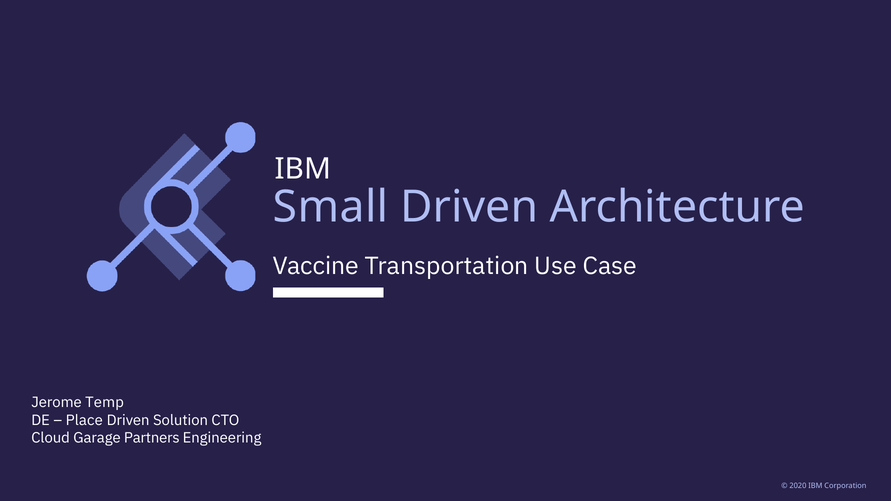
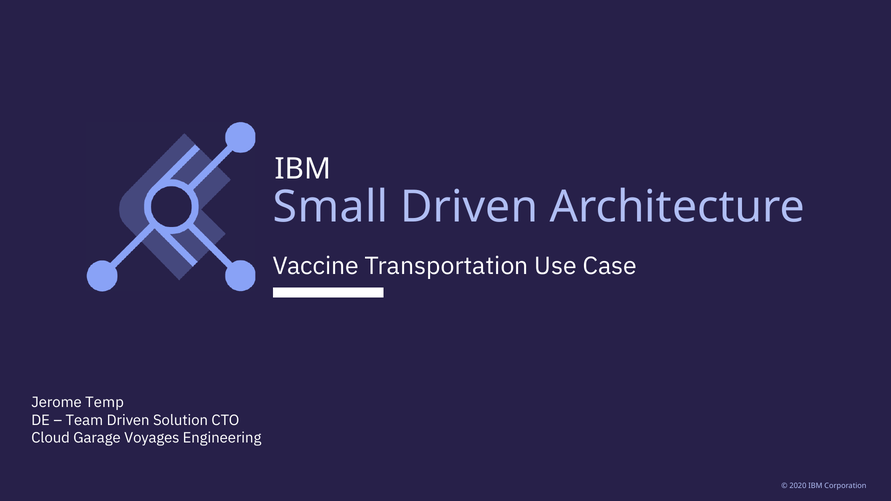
Place: Place -> Team (84, 420)
Partners: Partners -> Voyages (152, 438)
